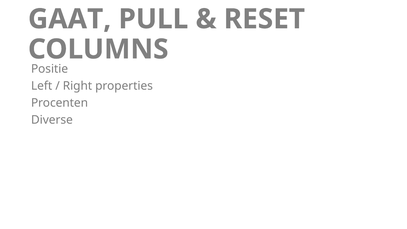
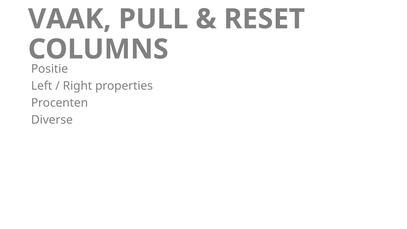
GAAT: GAAT -> VAAK (70, 19)
